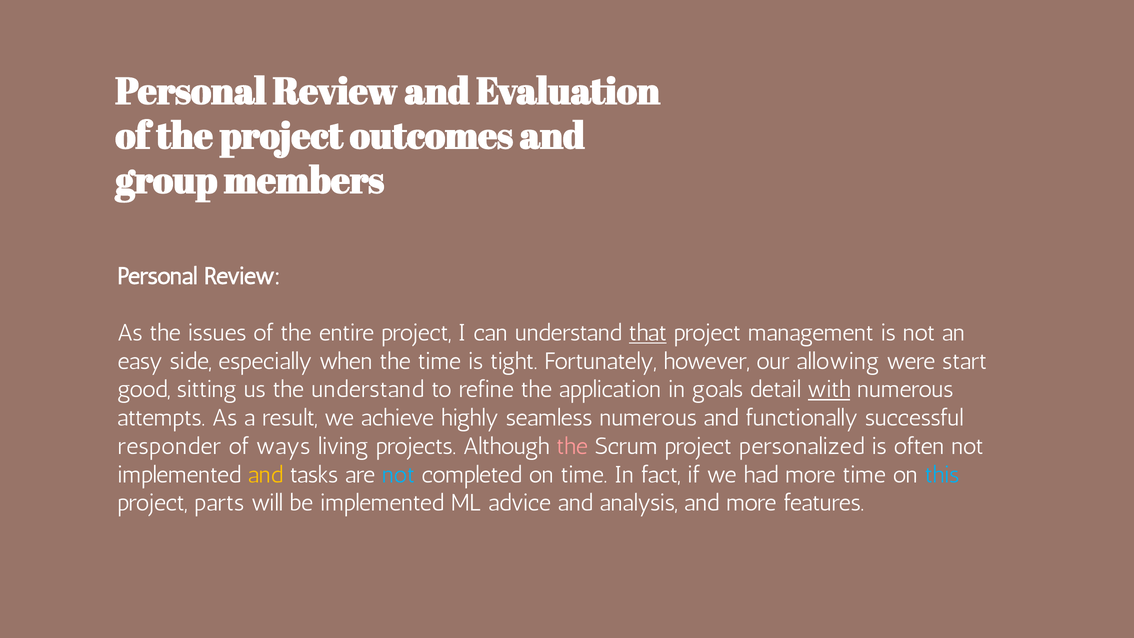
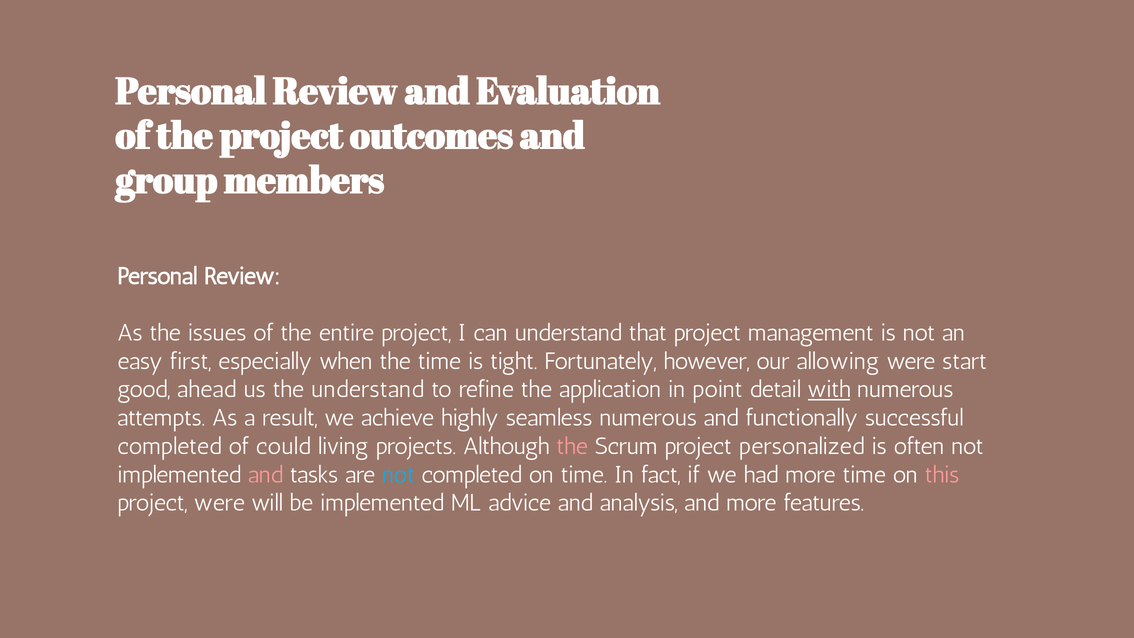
that underline: present -> none (648, 333)
side: side -> first (190, 361)
sitting: sitting -> ahead (207, 390)
goals: goals -> point (717, 390)
responder: responder -> completed (169, 446)
ways: ways -> could (283, 446)
and colour: yellow -> pink (266, 475)
this colour: light blue -> pink (942, 475)
project parts: parts -> were (219, 503)
